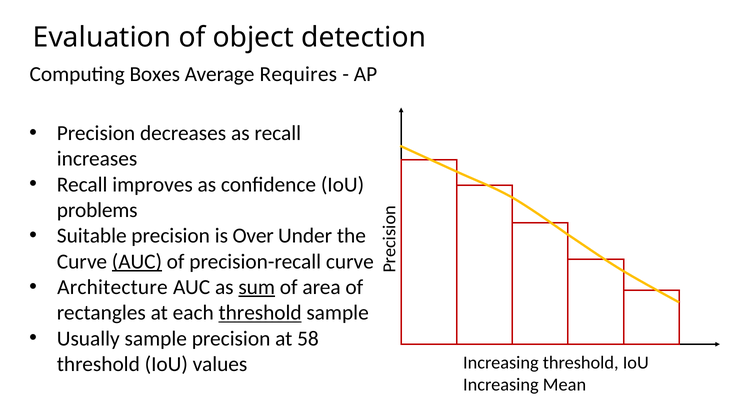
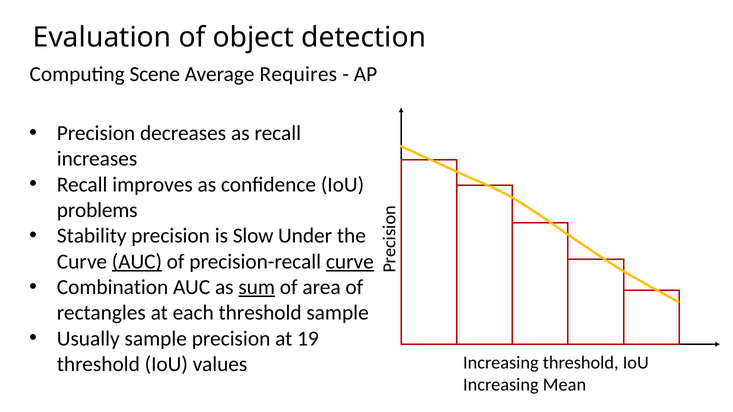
Boxes: Boxes -> Scene (155, 74)
Suitable: Suitable -> Stability (92, 236)
Over: Over -> Slow (253, 236)
curve underline: none -> present (350, 262)
Architecture: Architecture -> Combination (113, 287)
threshold underline: present -> none (260, 313)
58: 58 -> 19 (308, 339)
